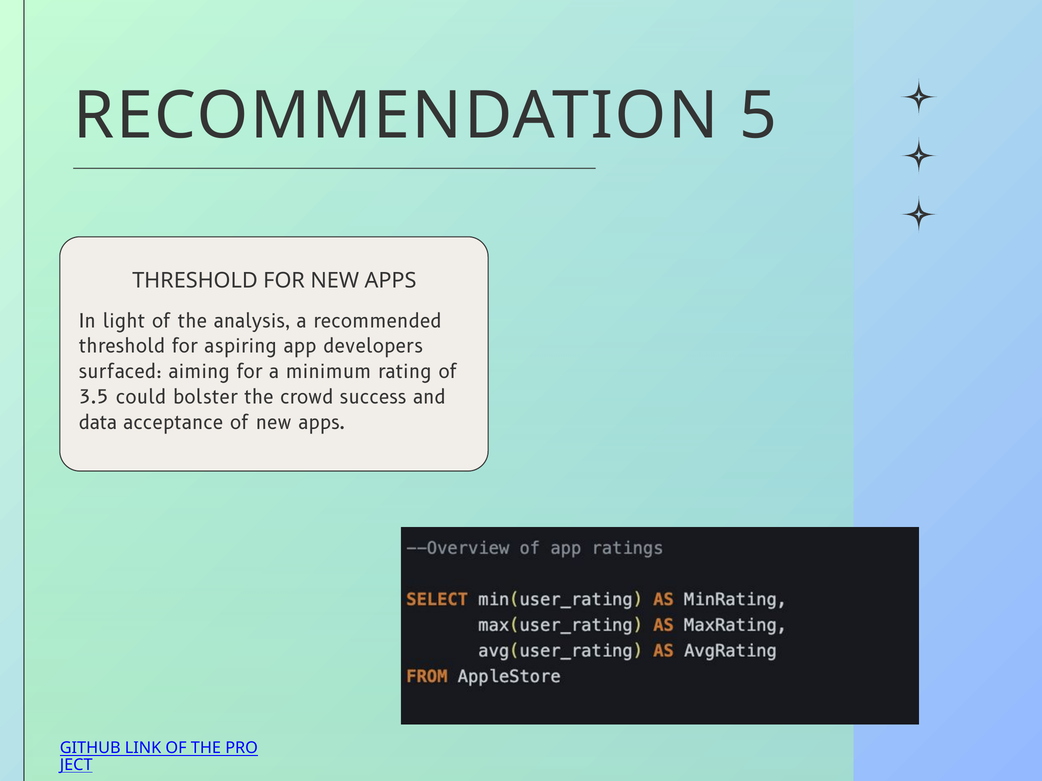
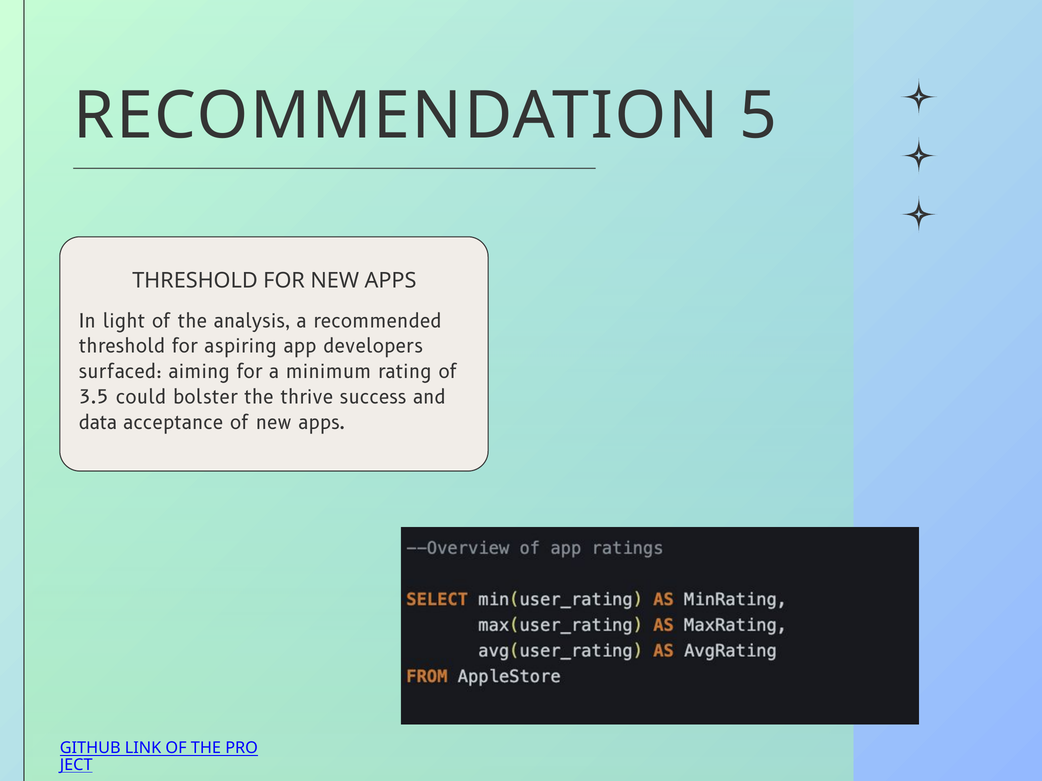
crowd: crowd -> thrive (307, 398)
